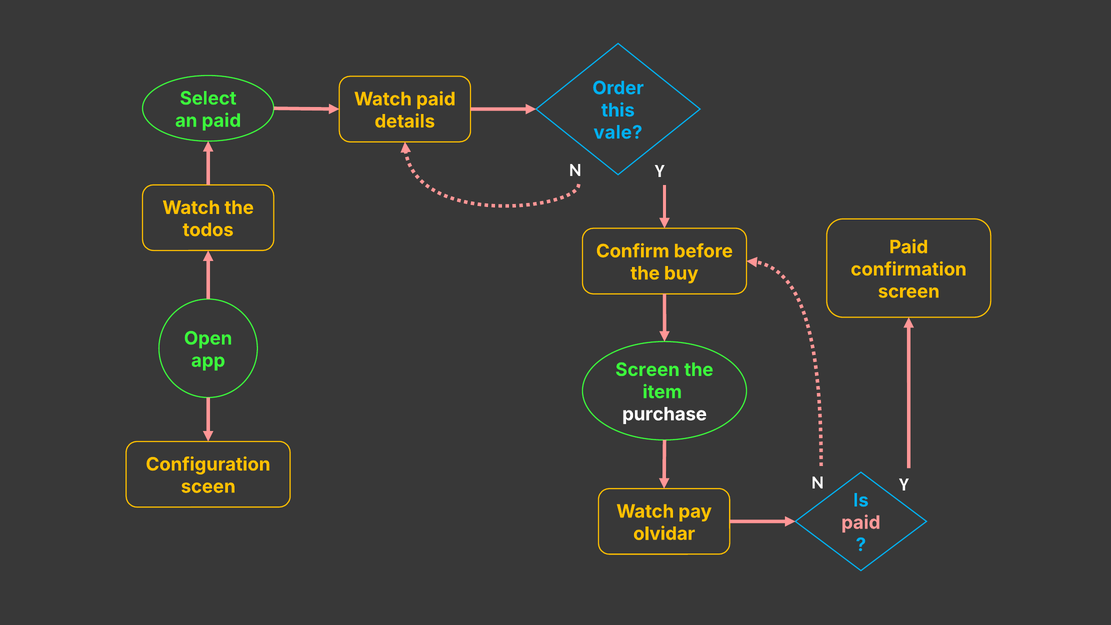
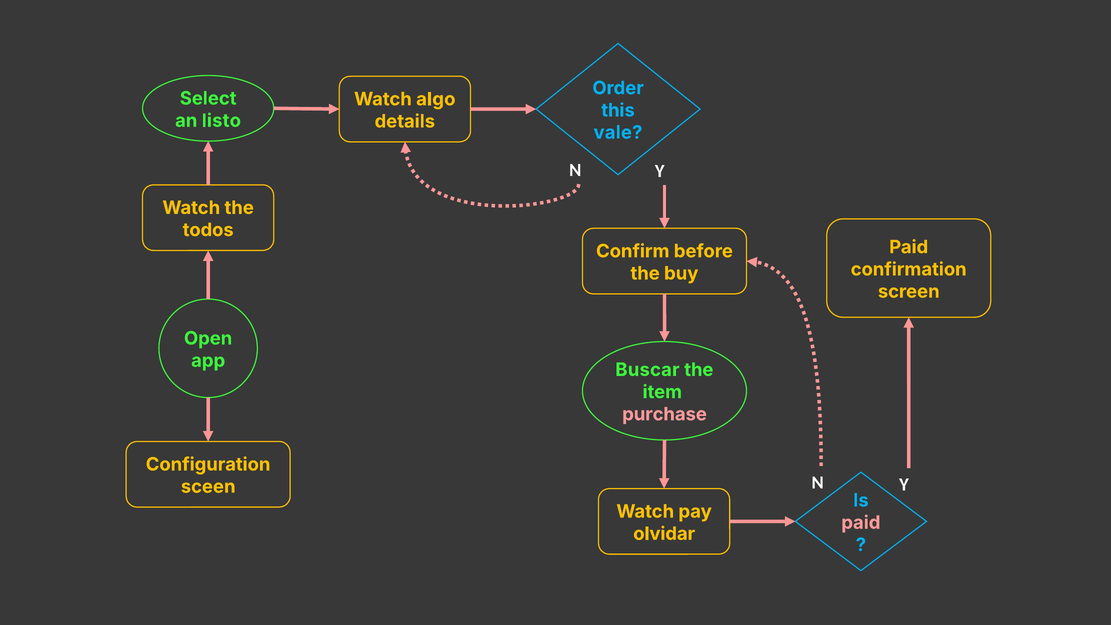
Watch paid: paid -> algo (436, 99)
an paid: paid -> listo (221, 121)
Screen: Screen -> Buscar (647, 370)
purchase colour: white -> pink (665, 414)
